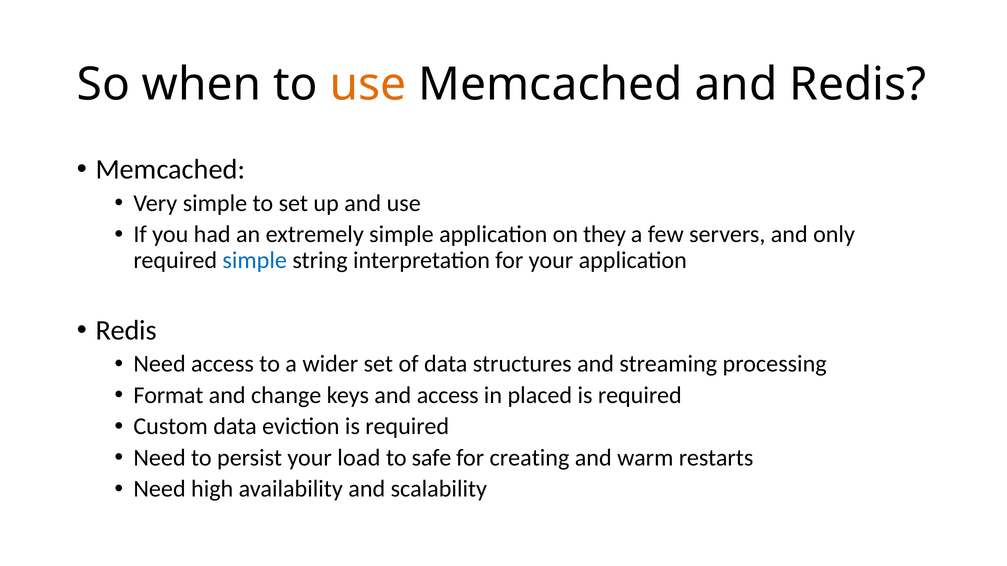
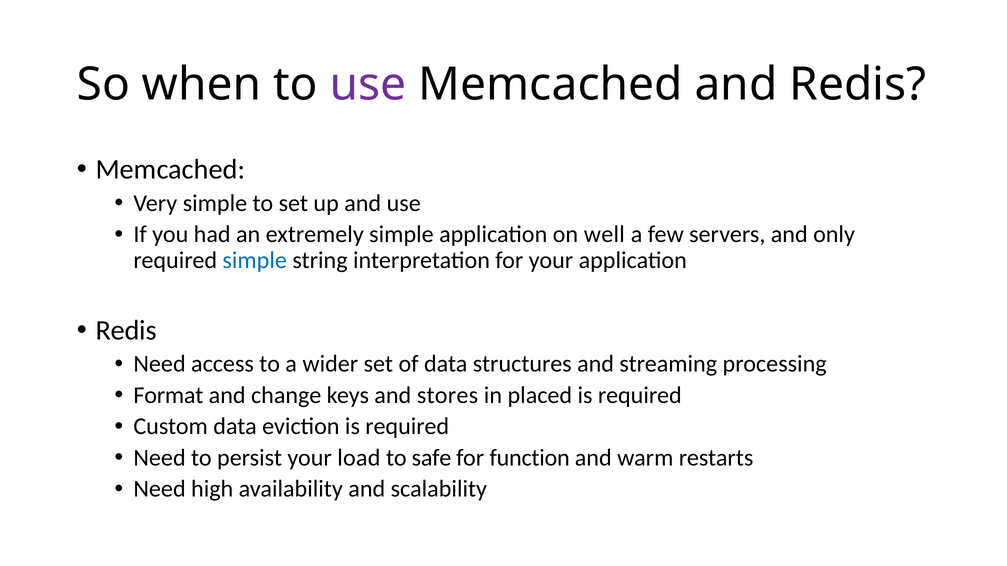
use colour: orange -> purple (368, 85)
they: they -> well (604, 235)
and access: access -> stores (447, 396)
creating: creating -> function (530, 458)
